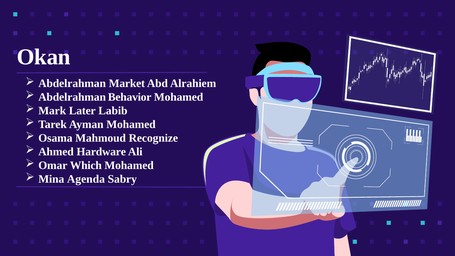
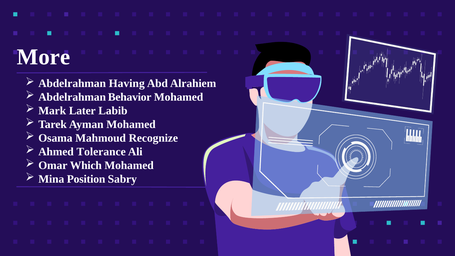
Okan: Okan -> More (43, 57)
Market: Market -> Having (127, 83)
Hardware: Hardware -> Tolerance (101, 152)
Agenda: Agenda -> Position (86, 179)
